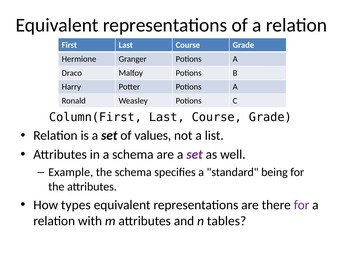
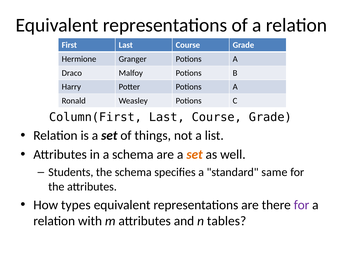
values: values -> things (153, 135)
set colour: purple -> orange (195, 154)
Example: Example -> Students (71, 172)
being: being -> same (274, 172)
